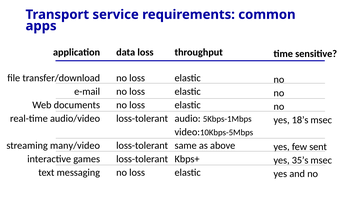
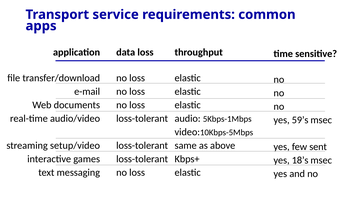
18’s: 18’s -> 59’s (300, 120)
many/video: many/video -> setup/video (75, 145)
35’s: 35’s -> 18’s (300, 160)
